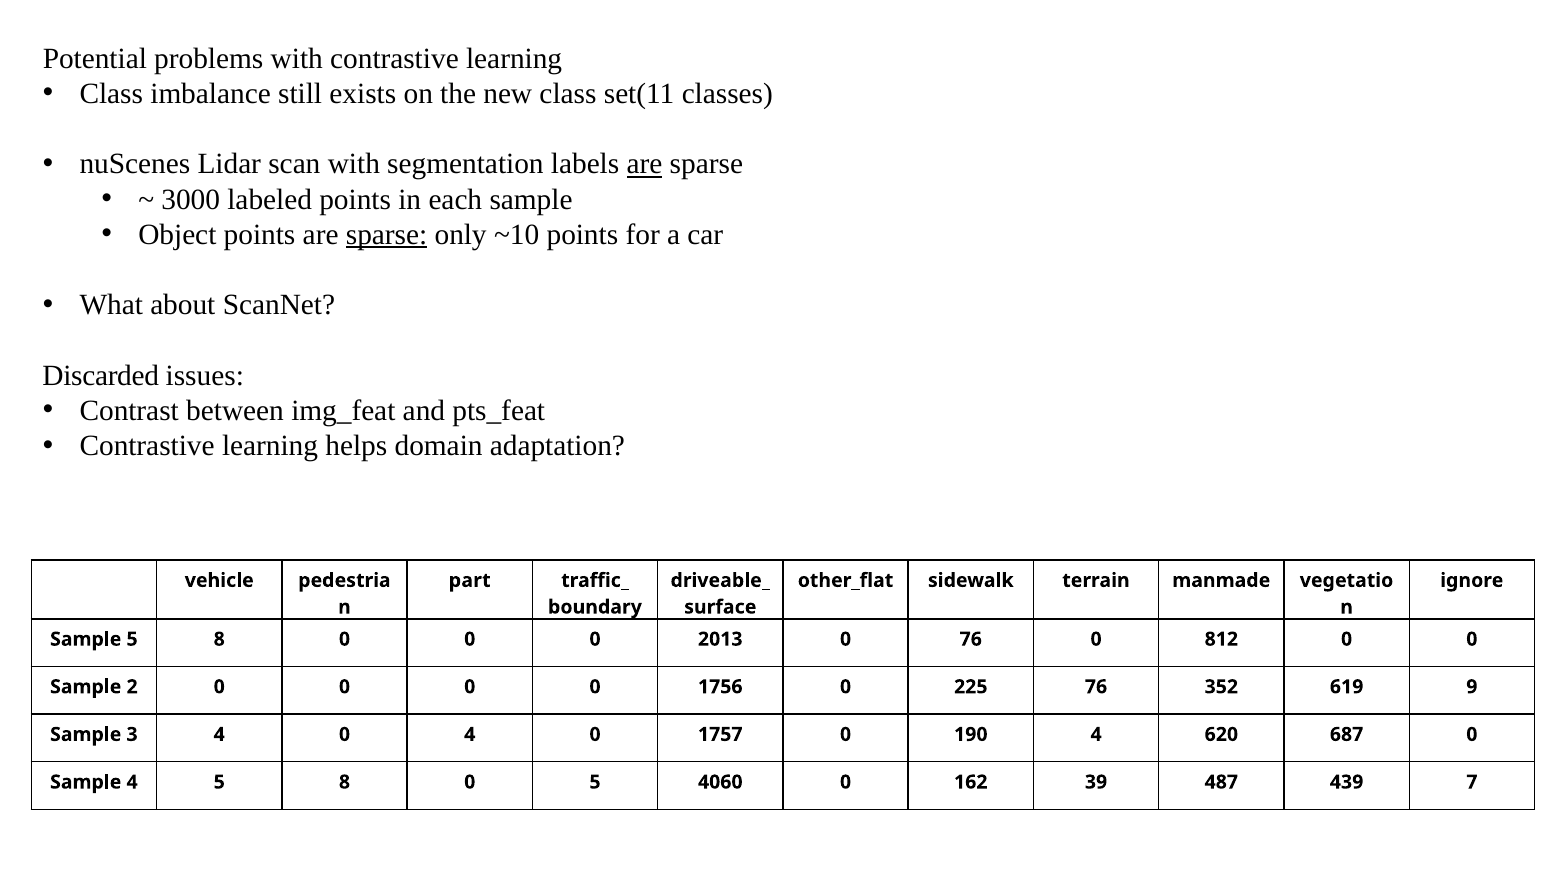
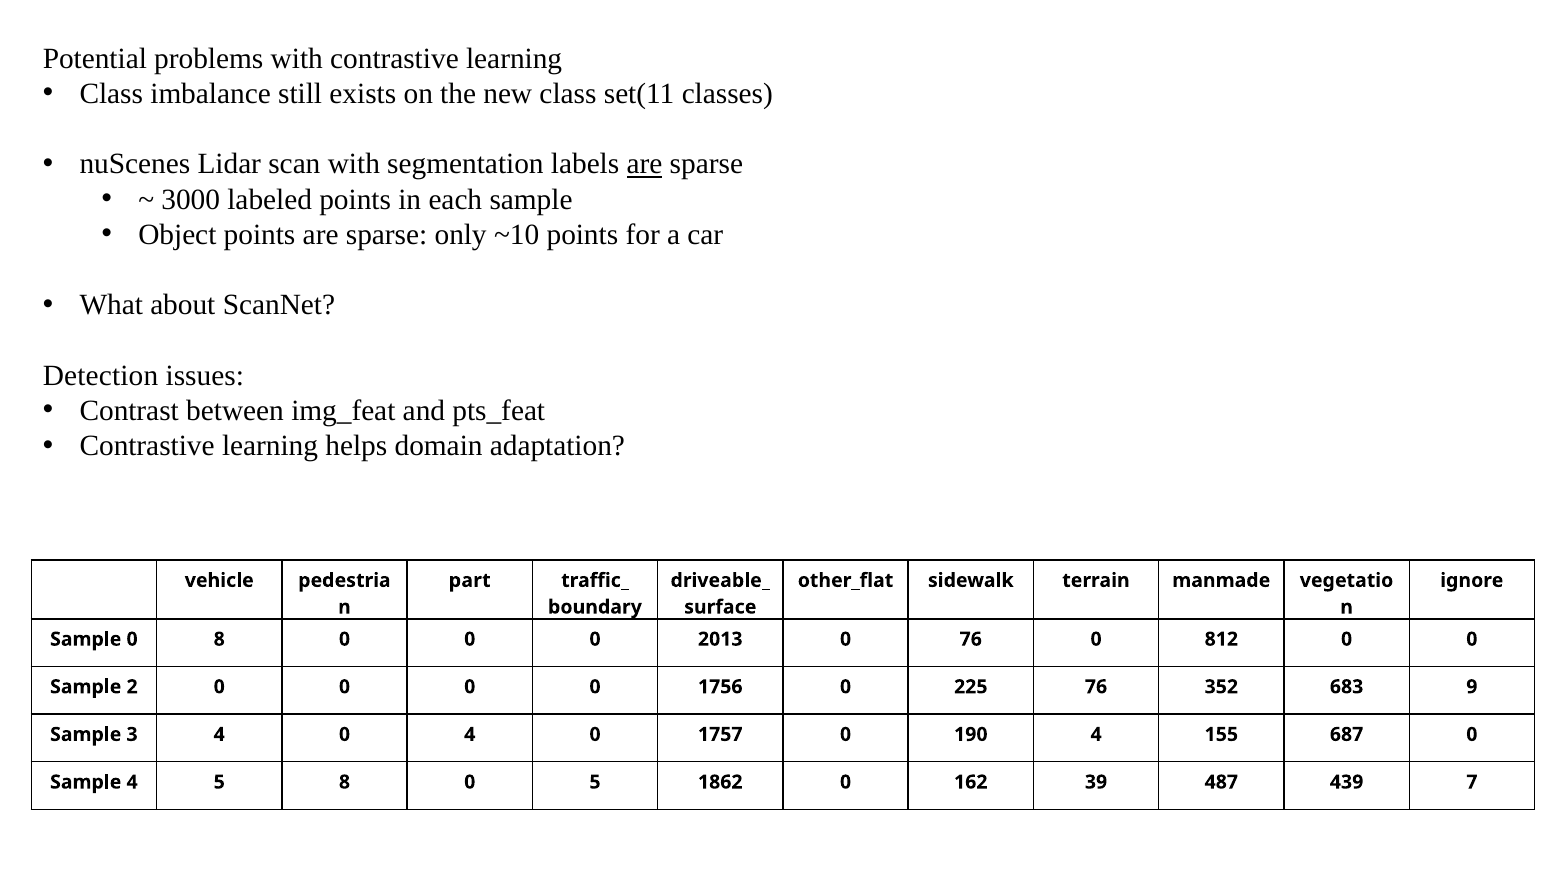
sparse underline: present -> none (387, 235)
Discarded: Discarded -> Detection (101, 376)
Sample 5: 5 -> 0 (132, 639)
619: 619 -> 683 (1347, 687)
620: 620 -> 155 (1221, 734)
4060: 4060 -> 1862 (720, 782)
